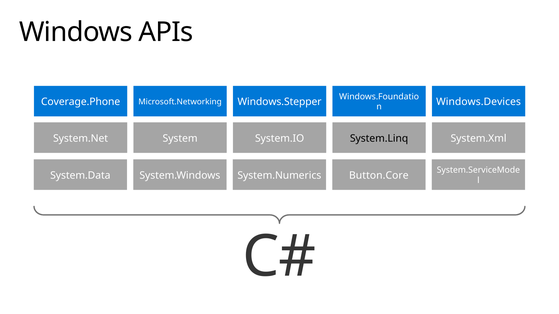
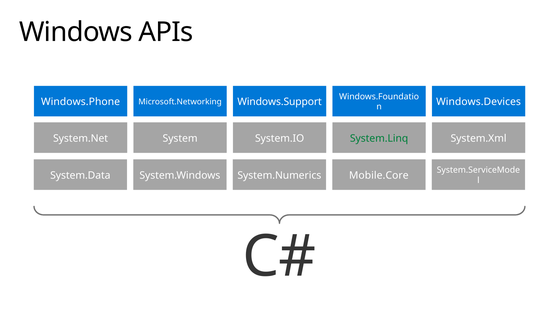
Coverage.Phone: Coverage.Phone -> Windows.Phone (81, 102)
Windows.Stepper: Windows.Stepper -> Windows.Support (280, 102)
System.Linq colour: black -> green (379, 138)
Button.Core: Button.Core -> Mobile.Core (379, 176)
